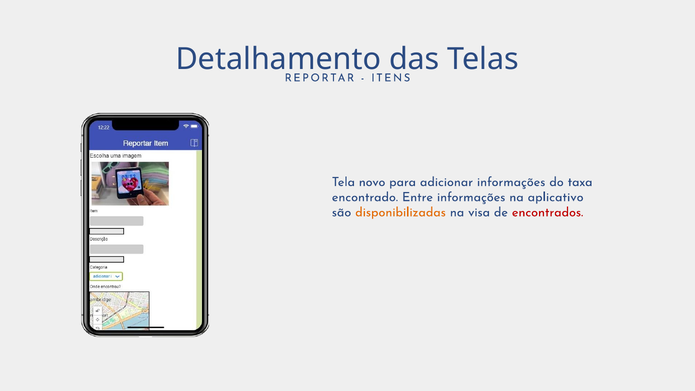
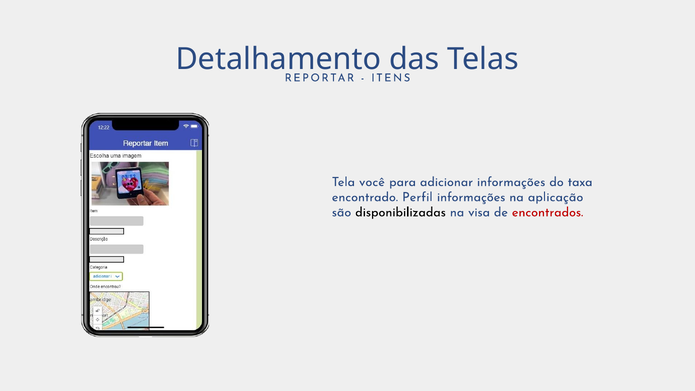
novo: novo -> você (372, 182)
Entre: Entre -> Perfil (417, 197)
aplicativo: aplicativo -> aplicação (556, 197)
disponibilizadas colour: orange -> black (401, 212)
